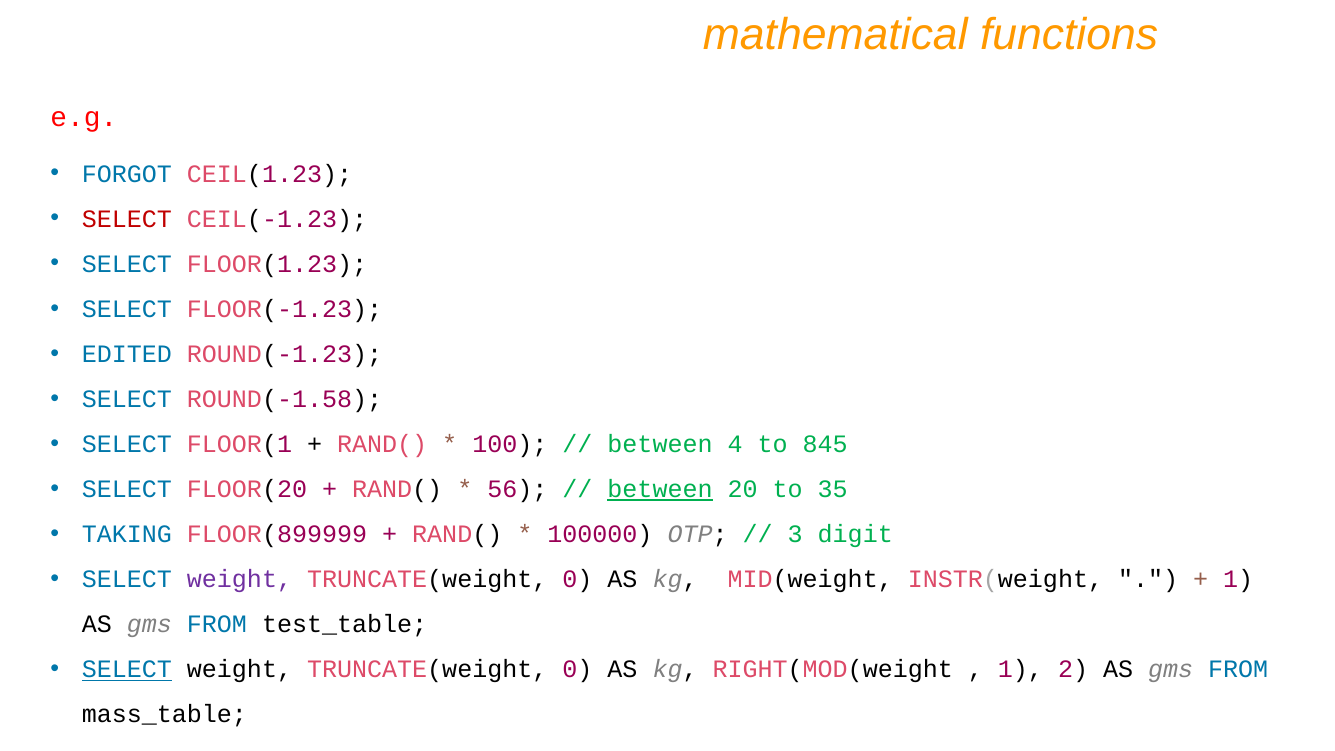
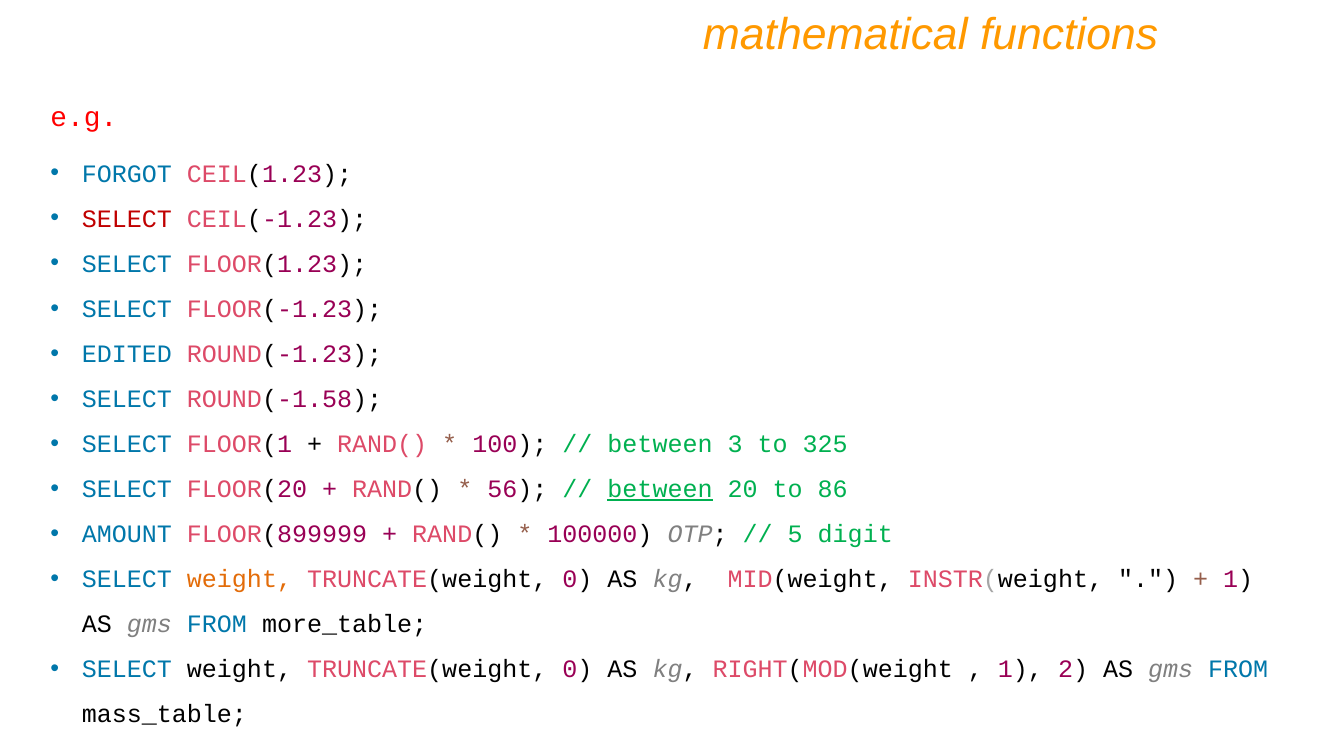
4: 4 -> 3 (735, 444)
845: 845 -> 325 (825, 444)
35: 35 -> 86 (833, 489)
TAKING: TAKING -> AMOUNT (127, 534)
3: 3 -> 5 (795, 534)
weight colour: purple -> orange (239, 579)
test_table: test_table -> more_table (345, 624)
SELECT underline: present -> none (127, 670)
